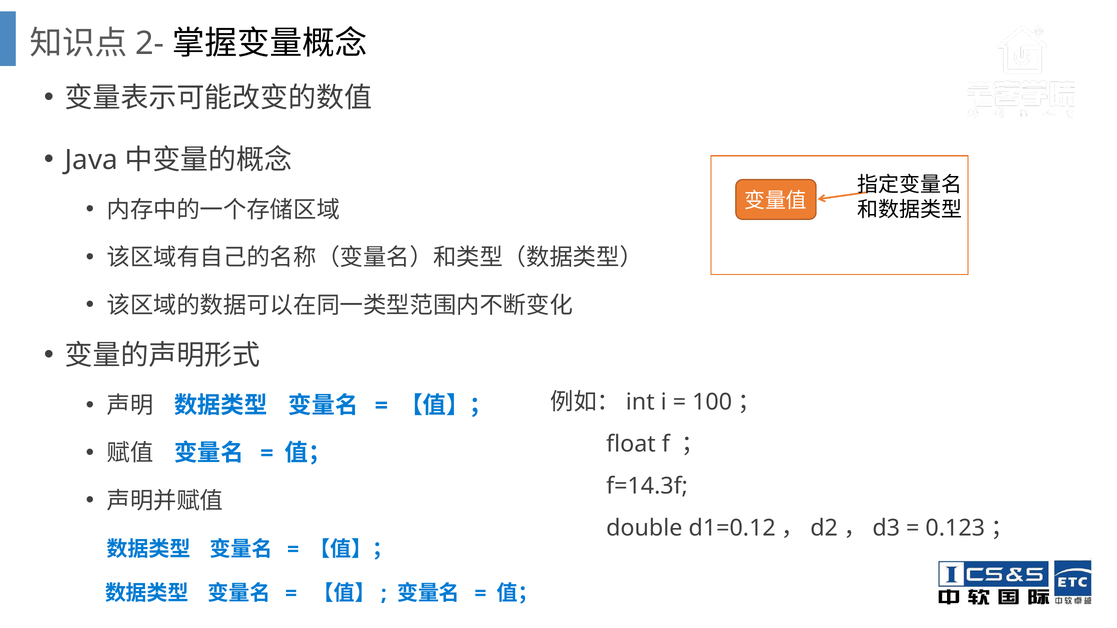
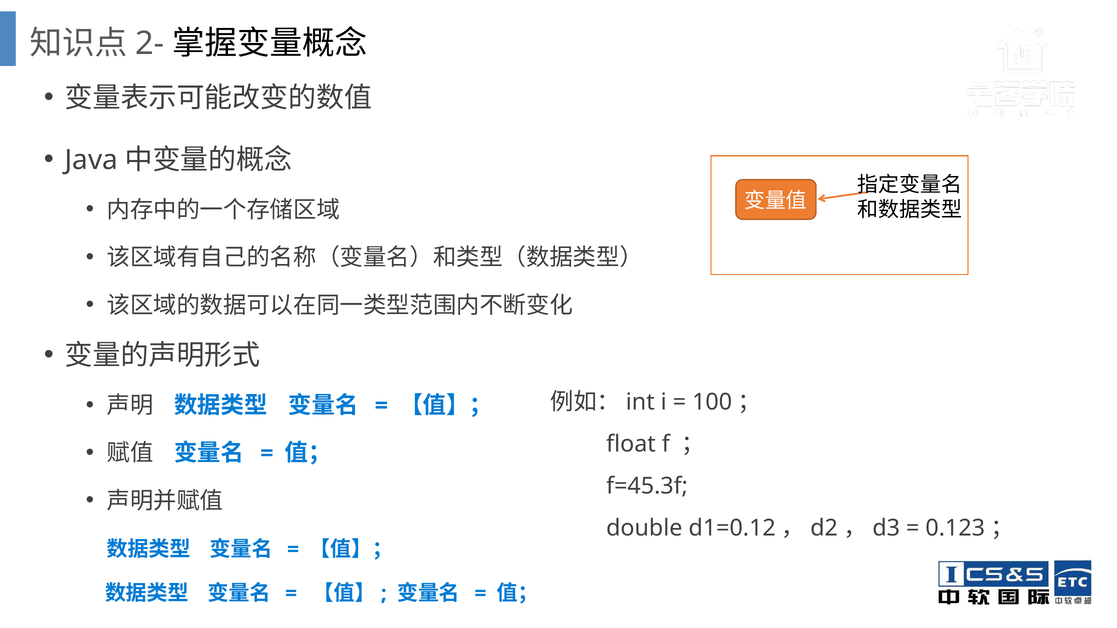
f=14.3f: f=14.3f -> f=45.3f (647, 486)
